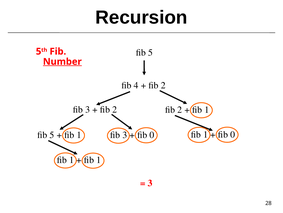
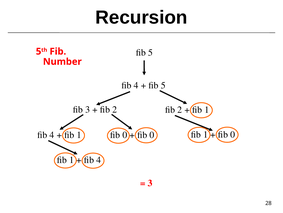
Number underline: present -> none (62, 61)
2: 2 -> 5 (163, 85)
5: 5 -> 4 (52, 135)
1 fib 3: 3 -> 0 (125, 135)
1: 1 -> 4 (99, 159)
